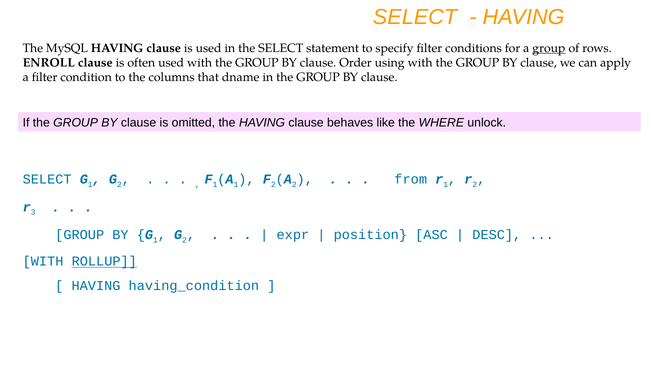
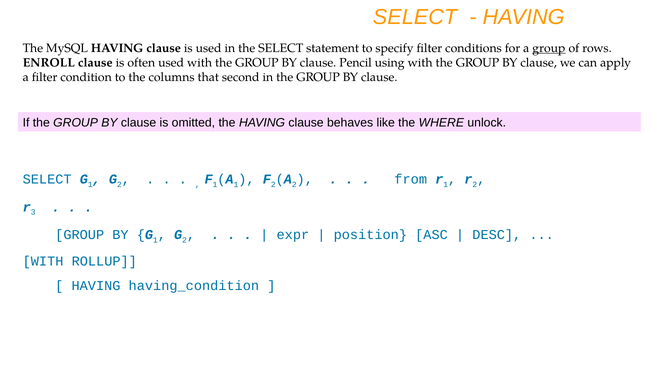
Order: Order -> Pencil (356, 63)
dname: dname -> second (241, 77)
ROLLUP underline: present -> none (104, 262)
